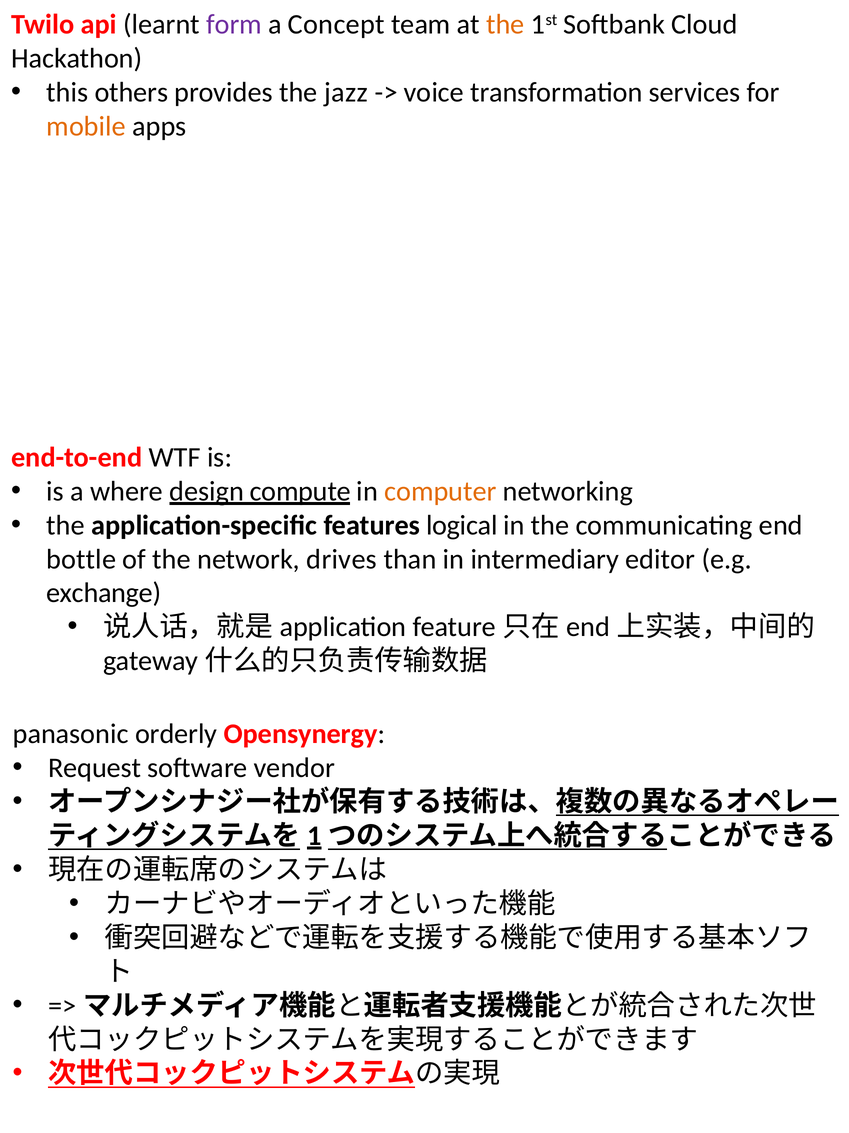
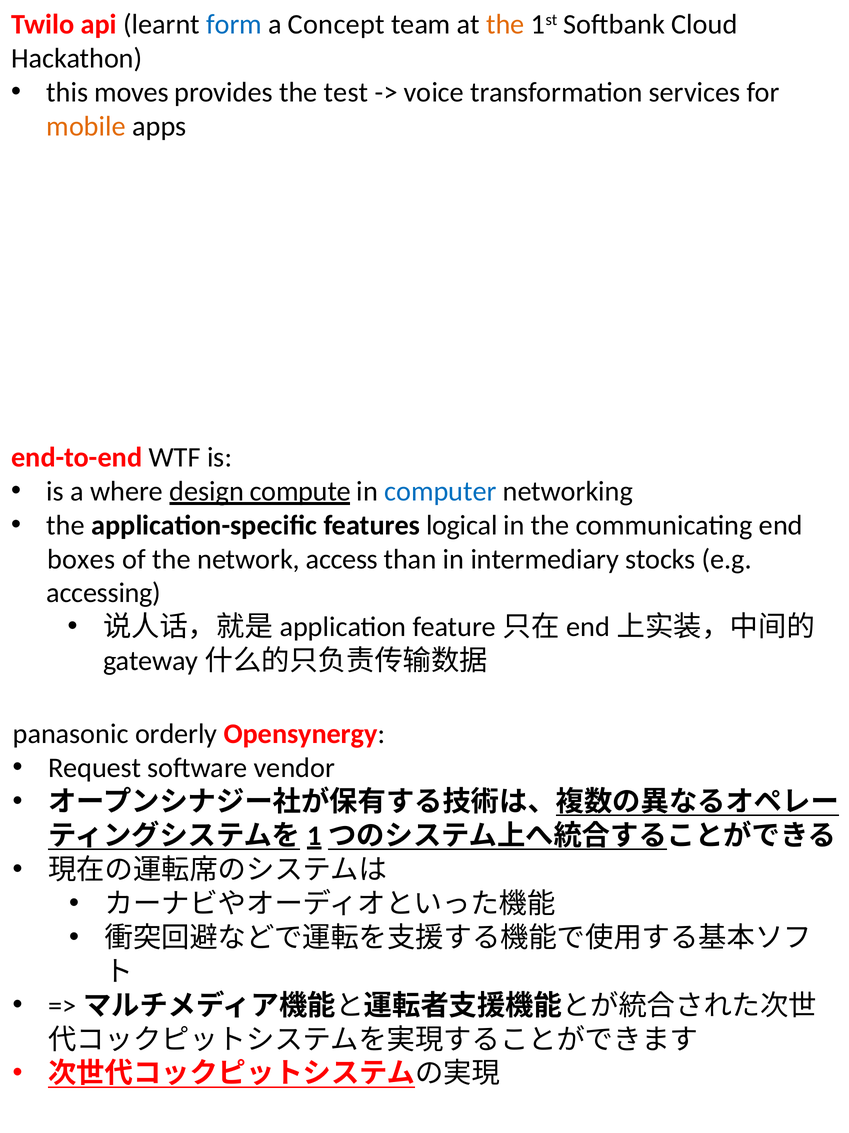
form colour: purple -> blue (234, 24)
others: others -> moves (132, 92)
jazz: jazz -> test (346, 92)
computer colour: orange -> blue (440, 491)
bottle: bottle -> boxes (81, 559)
drives: drives -> access (342, 559)
editor: editor -> stocks (660, 559)
exchange: exchange -> accessing (104, 593)
